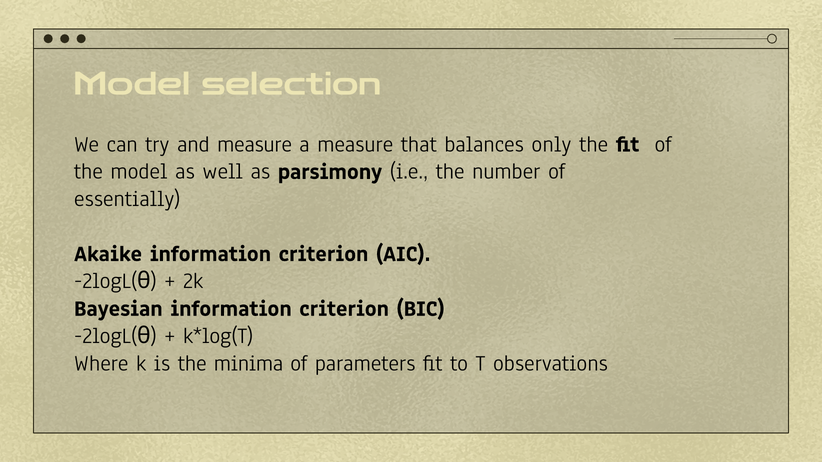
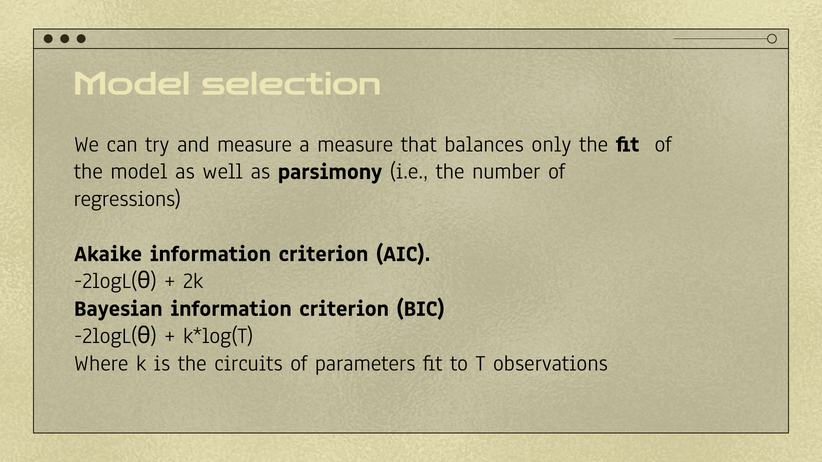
essentially: essentially -> regressions (127, 199)
minima: minima -> circuits (248, 363)
